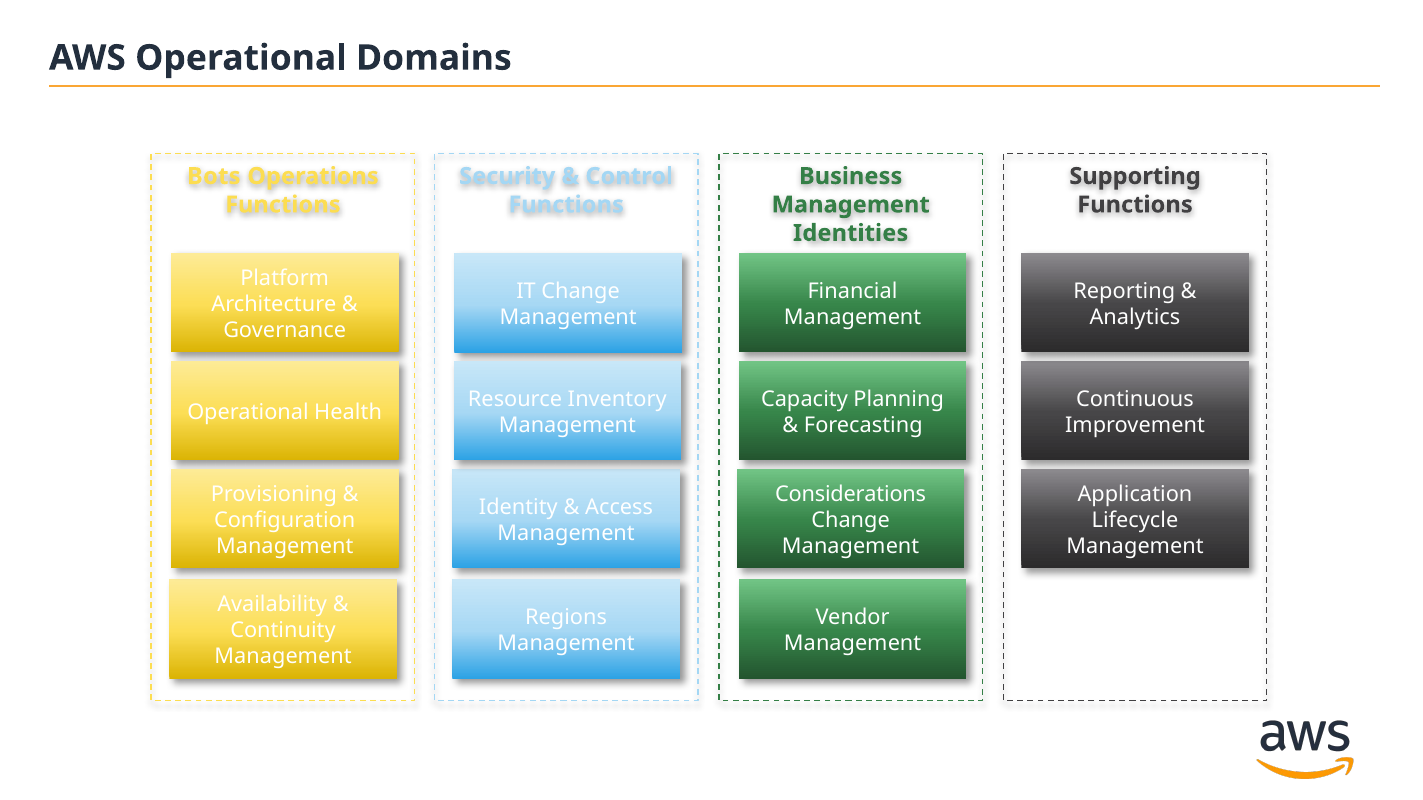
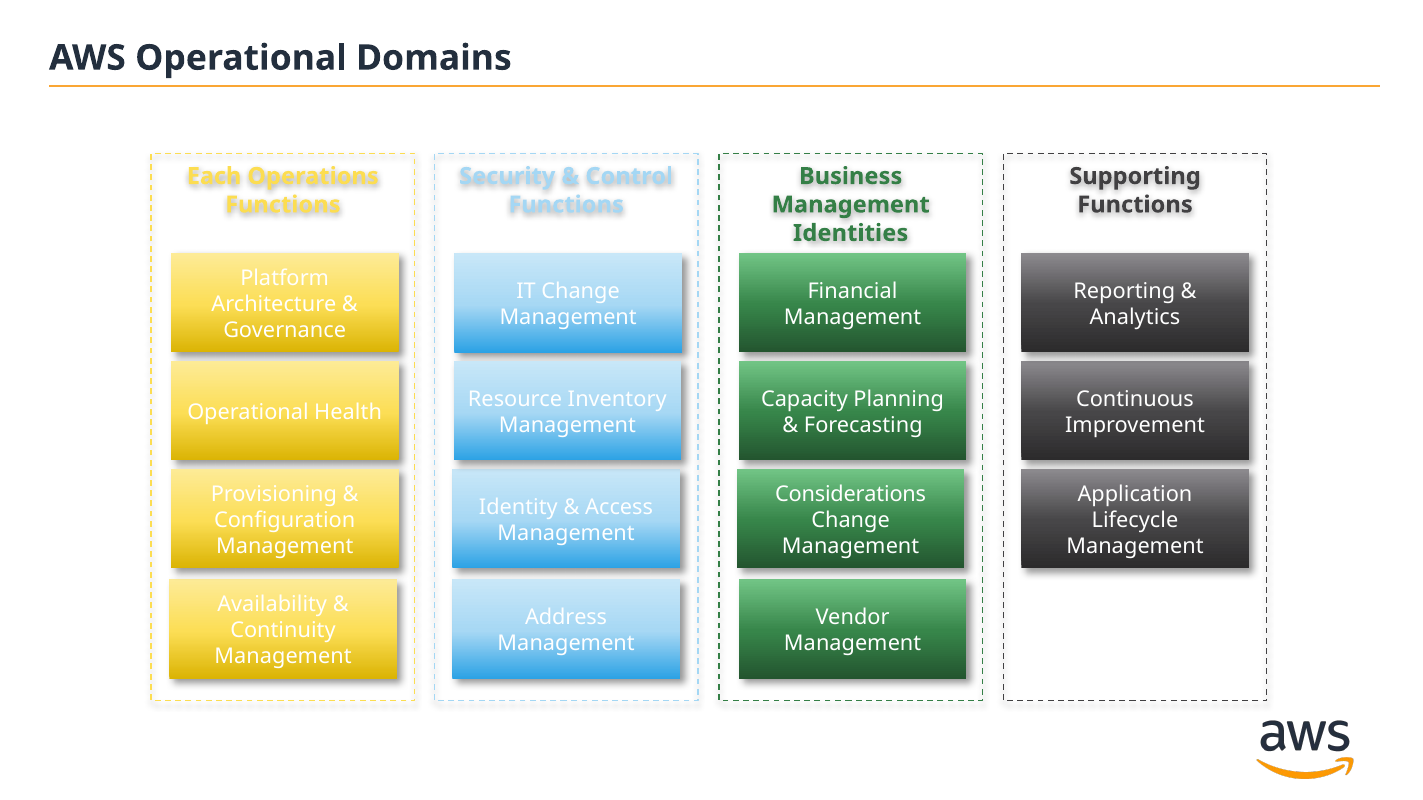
Bots: Bots -> Each (214, 176)
Regions: Regions -> Address (566, 618)
